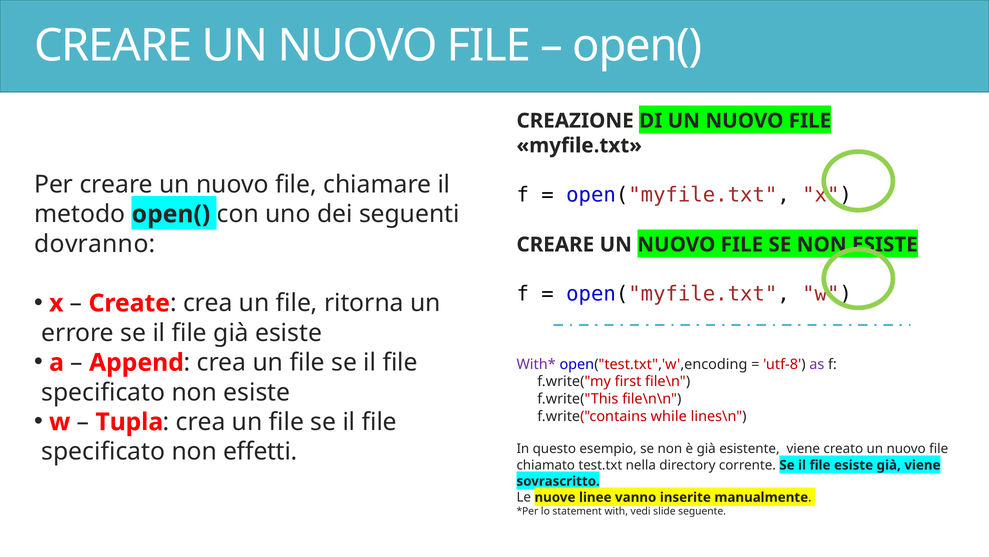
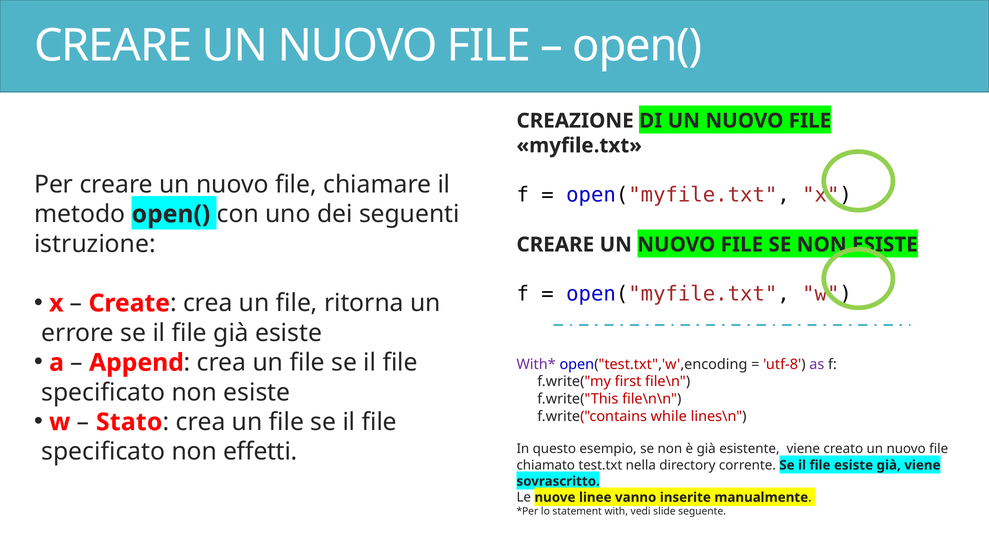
dovranno: dovranno -> istruzione (95, 244)
Tupla: Tupla -> Stato (129, 422)
